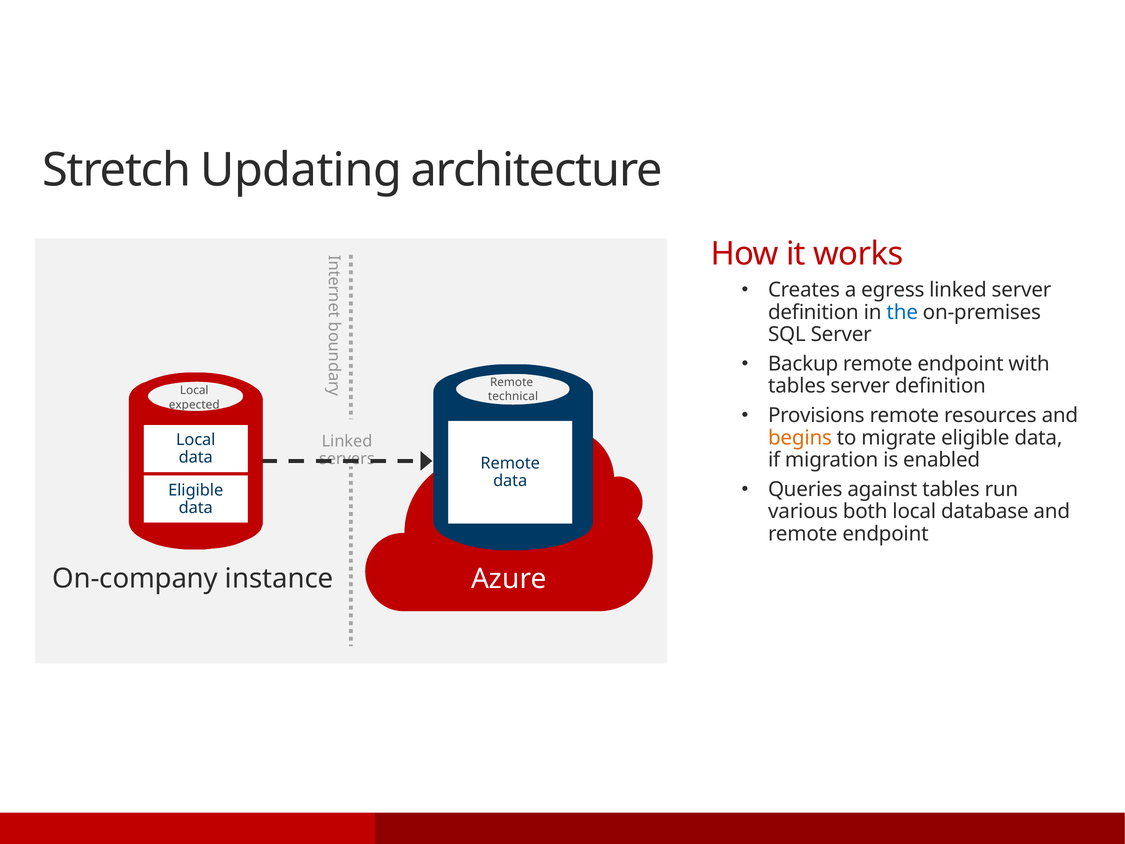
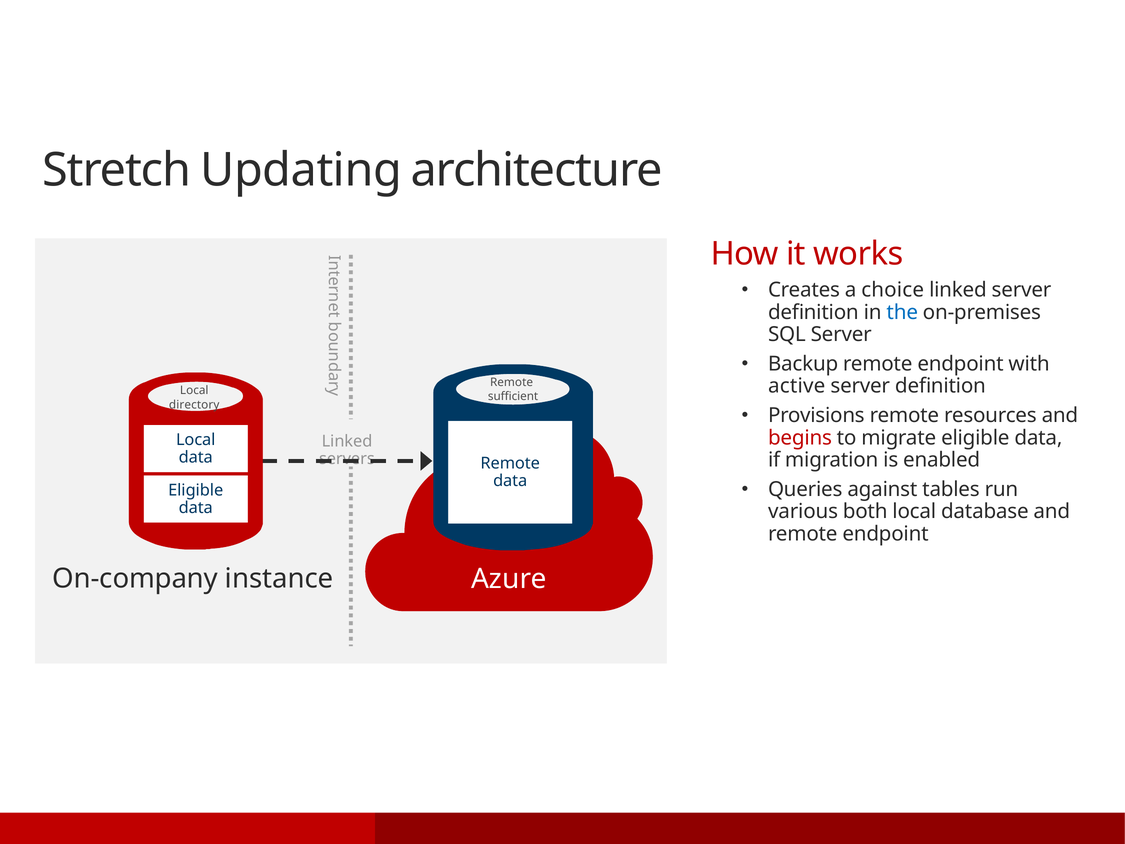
egress: egress -> choice (893, 290)
tables: tables -> active (797, 386)
technical: technical -> sufficient (513, 396)
expected: expected -> directory (194, 405)
begins colour: orange -> red (800, 438)
